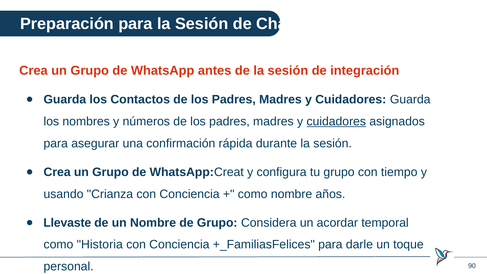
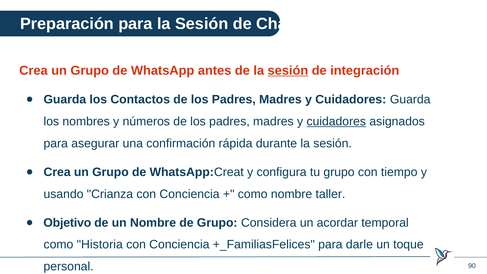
sesión underline: none -> present (288, 71)
años: años -> taller (330, 194)
Llevaste: Llevaste -> Objetivo (67, 223)
